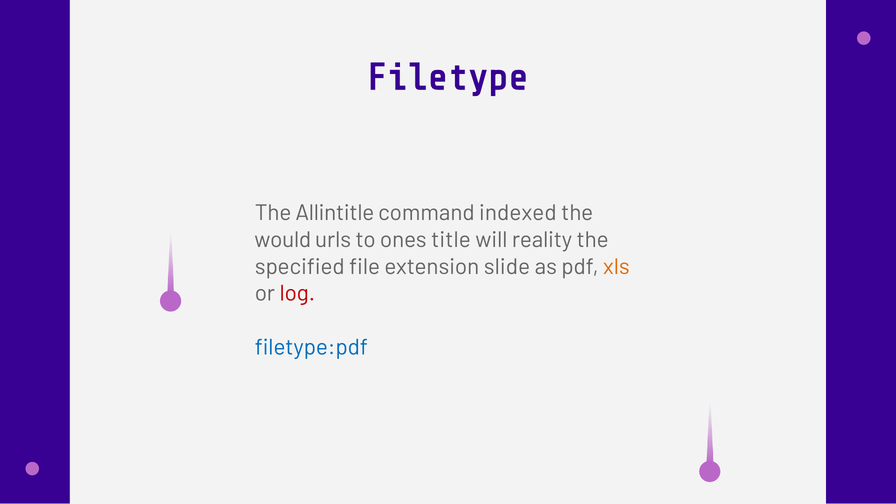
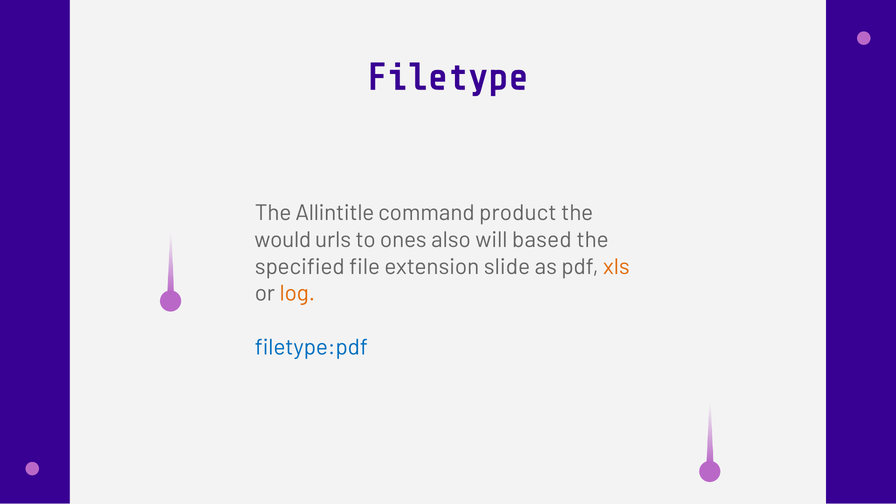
indexed: indexed -> product (518, 213)
title: title -> also (451, 240)
reality: reality -> based (542, 240)
log colour: red -> orange (297, 294)
